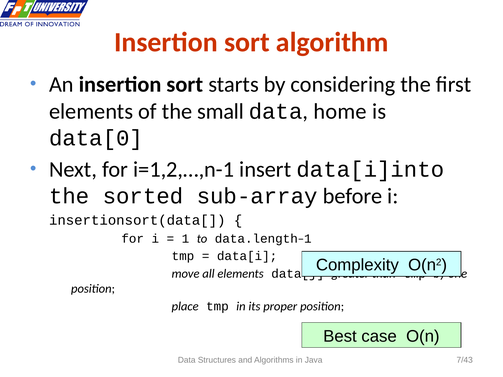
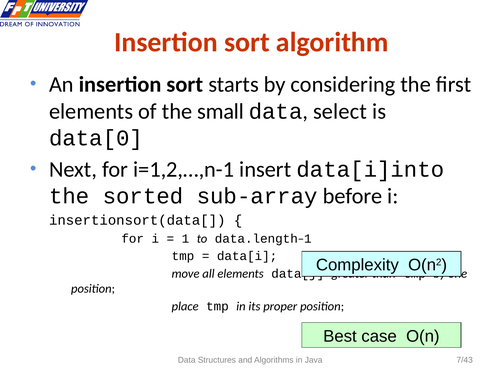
home: home -> select (340, 111)
